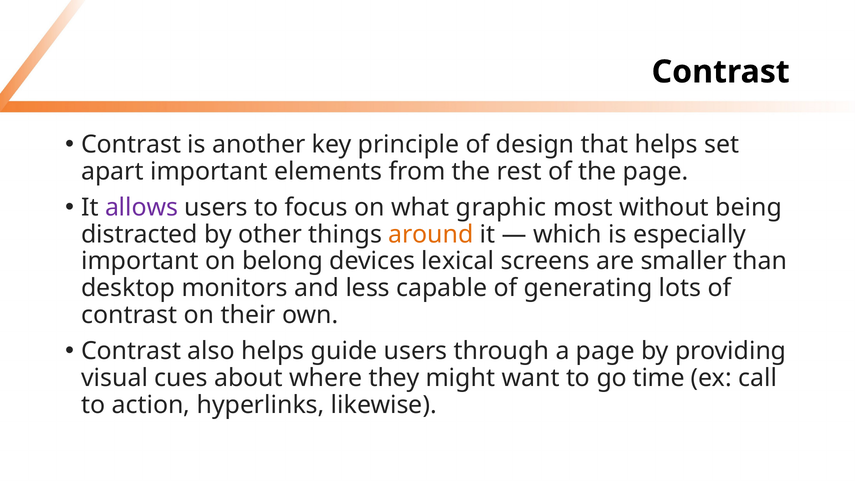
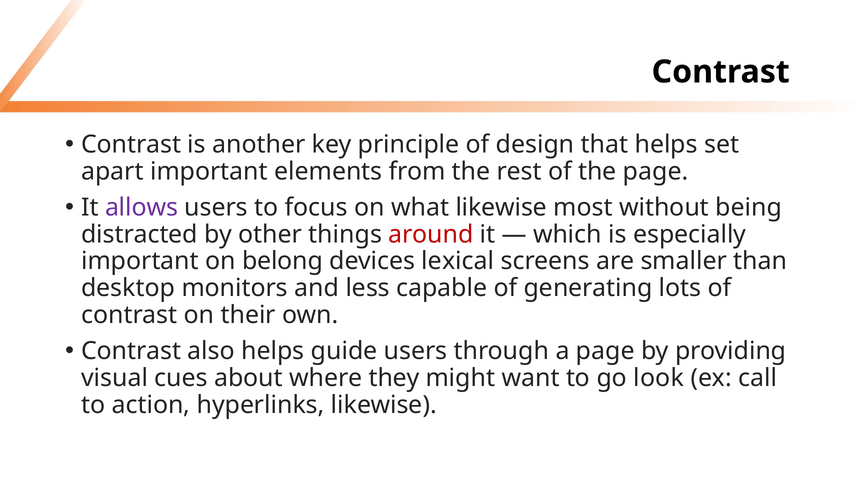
what graphic: graphic -> likewise (501, 207)
around colour: orange -> red (431, 234)
time: time -> look (659, 378)
